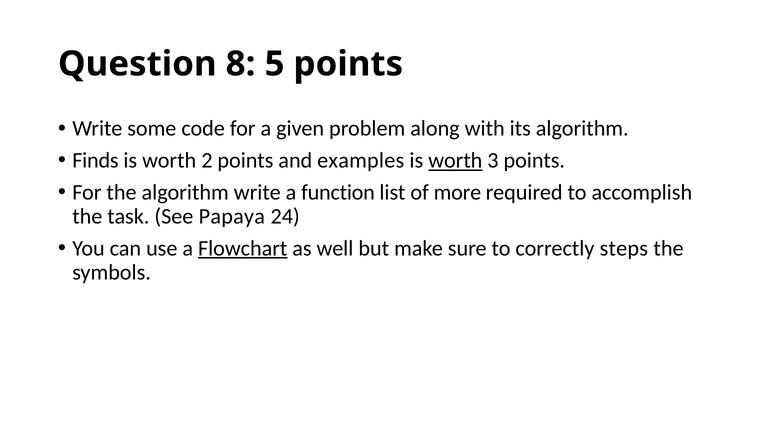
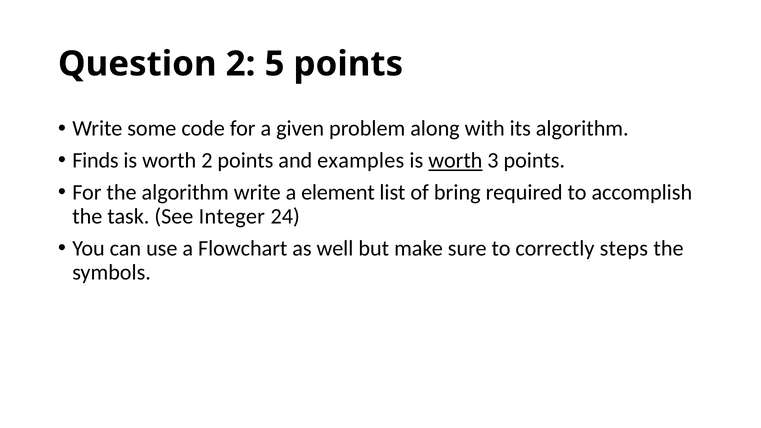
Question 8: 8 -> 2 (241, 64)
function: function -> element (338, 192)
more: more -> bring (457, 192)
Papaya: Papaya -> Integer (232, 216)
Flowchart underline: present -> none (243, 248)
